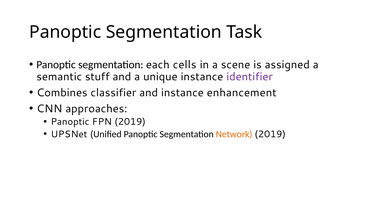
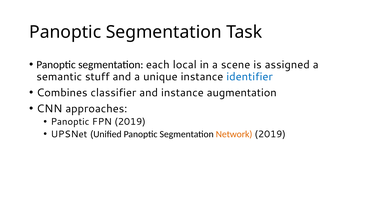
cells: cells -> local (185, 65)
identifier colour: purple -> blue (250, 77)
enhancement: enhancement -> augmentation (242, 93)
